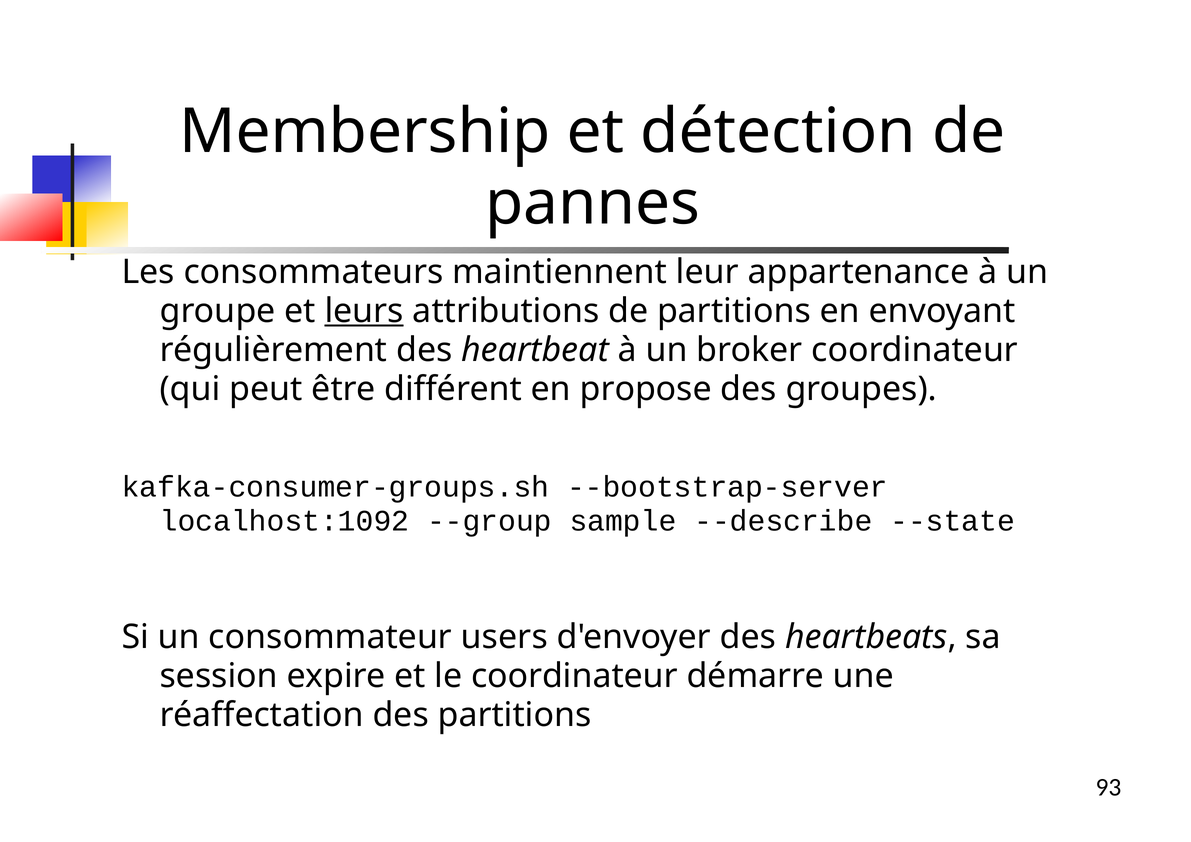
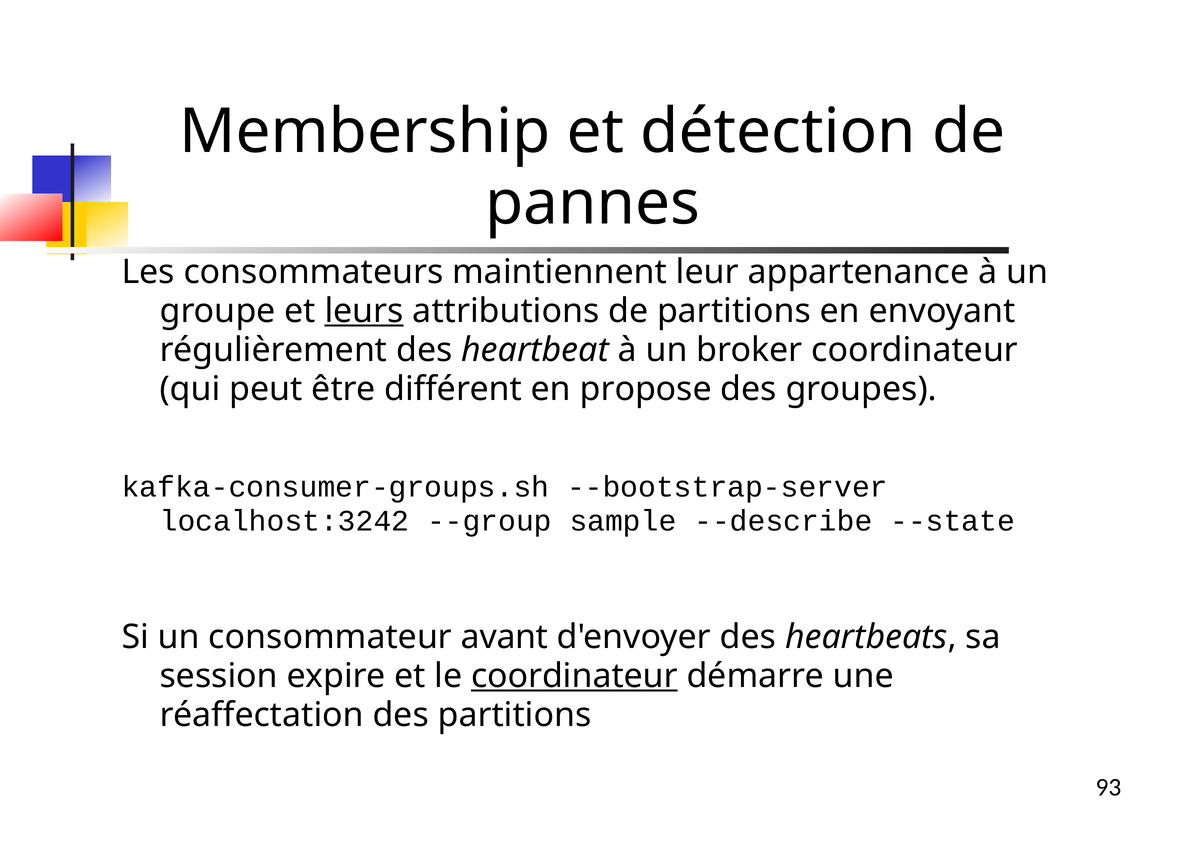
localhost:1092: localhost:1092 -> localhost:3242 (285, 521)
users: users -> avant (505, 637)
coordinateur underline: none -> present (574, 676)
